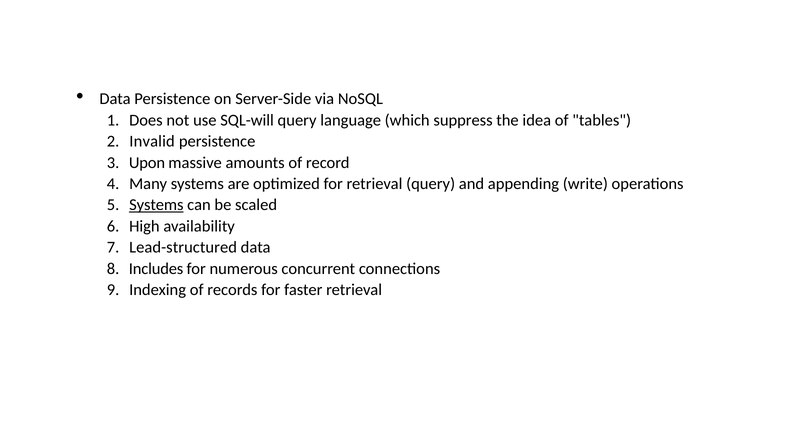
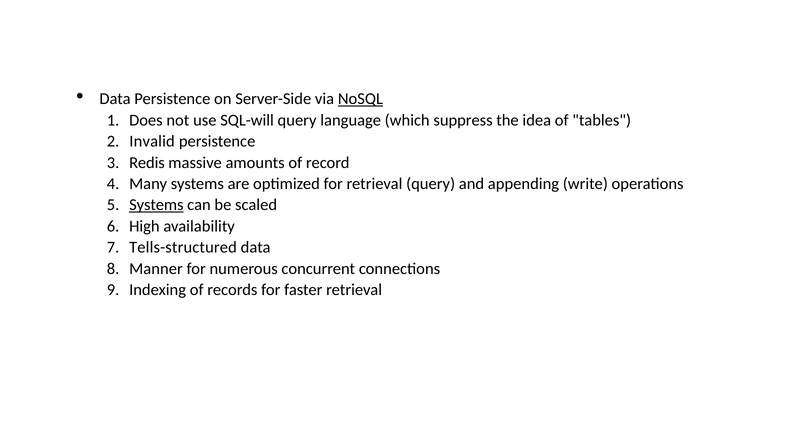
NoSQL underline: none -> present (360, 99)
Upon: Upon -> Redis (147, 163)
Lead-structured: Lead-structured -> Tells-structured (183, 248)
Includes: Includes -> Manner (156, 269)
